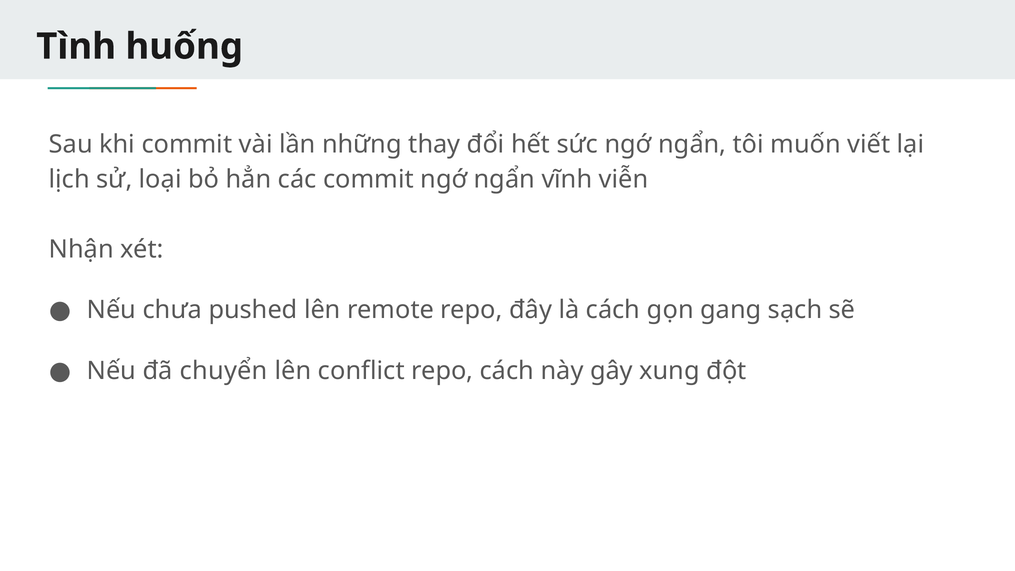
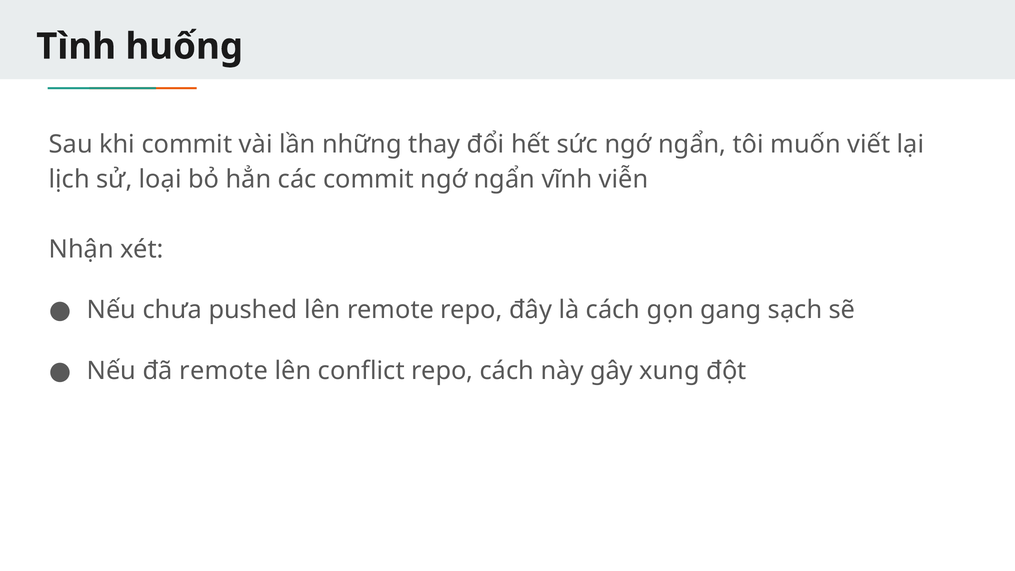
đã chuyển: chuyển -> remote (224, 371)
